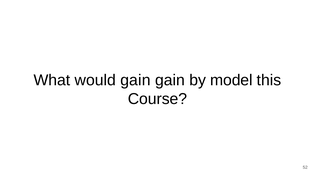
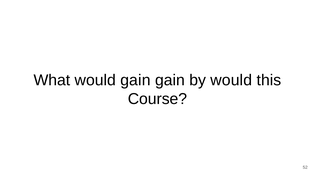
by model: model -> would (231, 80)
